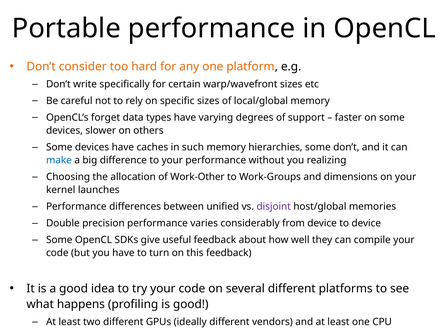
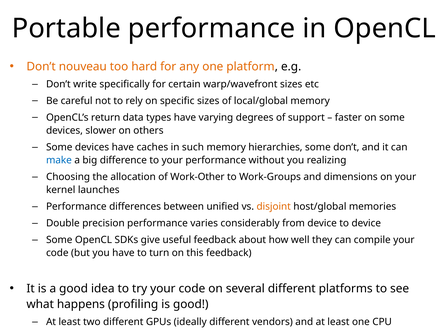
consider: consider -> nouveau (83, 67)
forget: forget -> return (106, 117)
disjoint colour: purple -> orange (274, 207)
